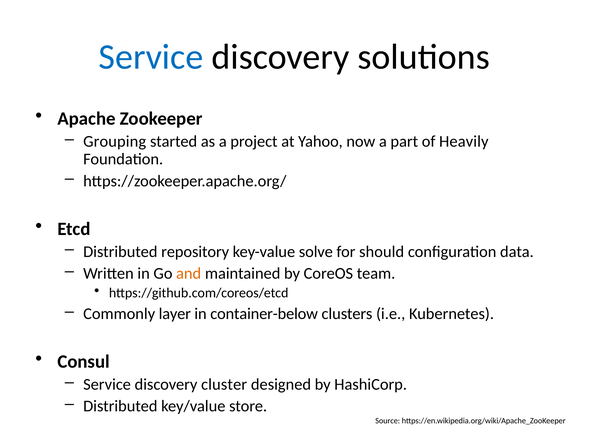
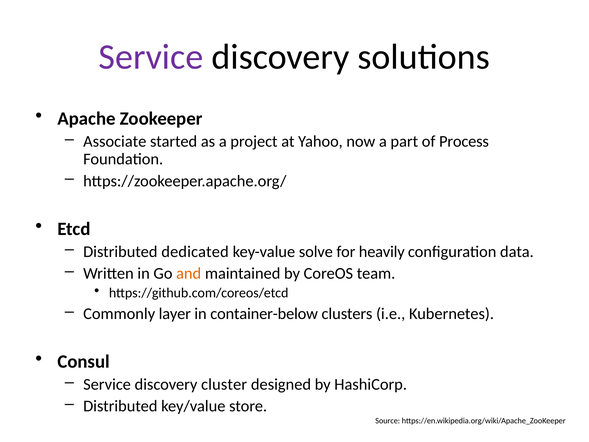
Service colour: blue -> purple (151, 57)
Grouping: Grouping -> Associate (115, 141)
Heavily: Heavily -> Process (464, 141)
repository: repository -> dedicated (195, 251)
should: should -> heavily (382, 251)
